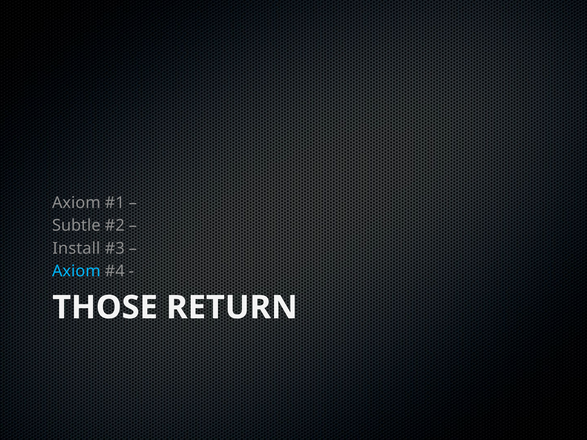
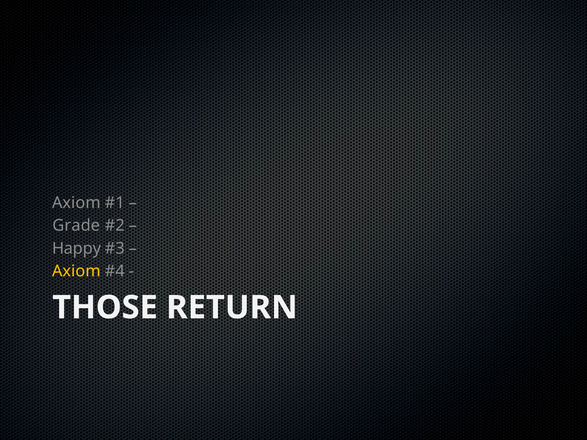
Subtle: Subtle -> Grade (76, 226)
Install: Install -> Happy (77, 248)
Axiom colour: light blue -> yellow (76, 271)
